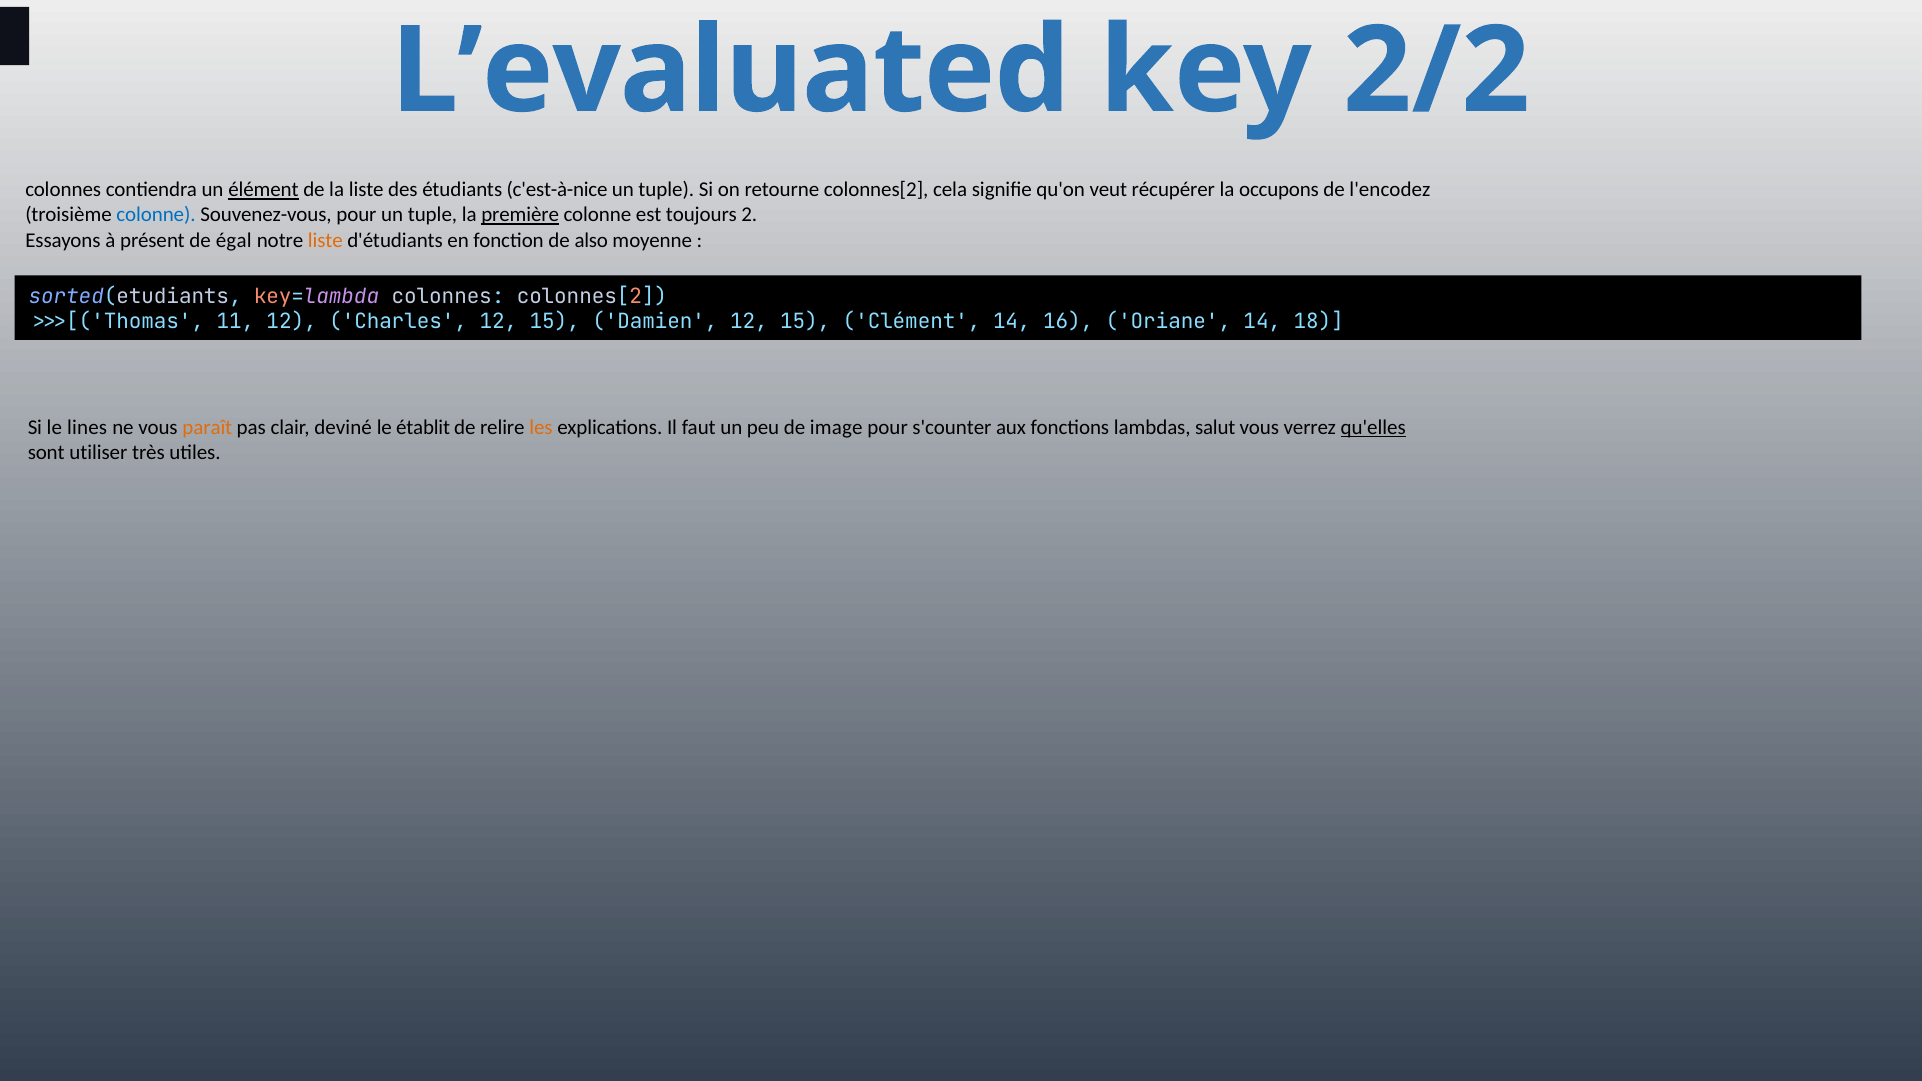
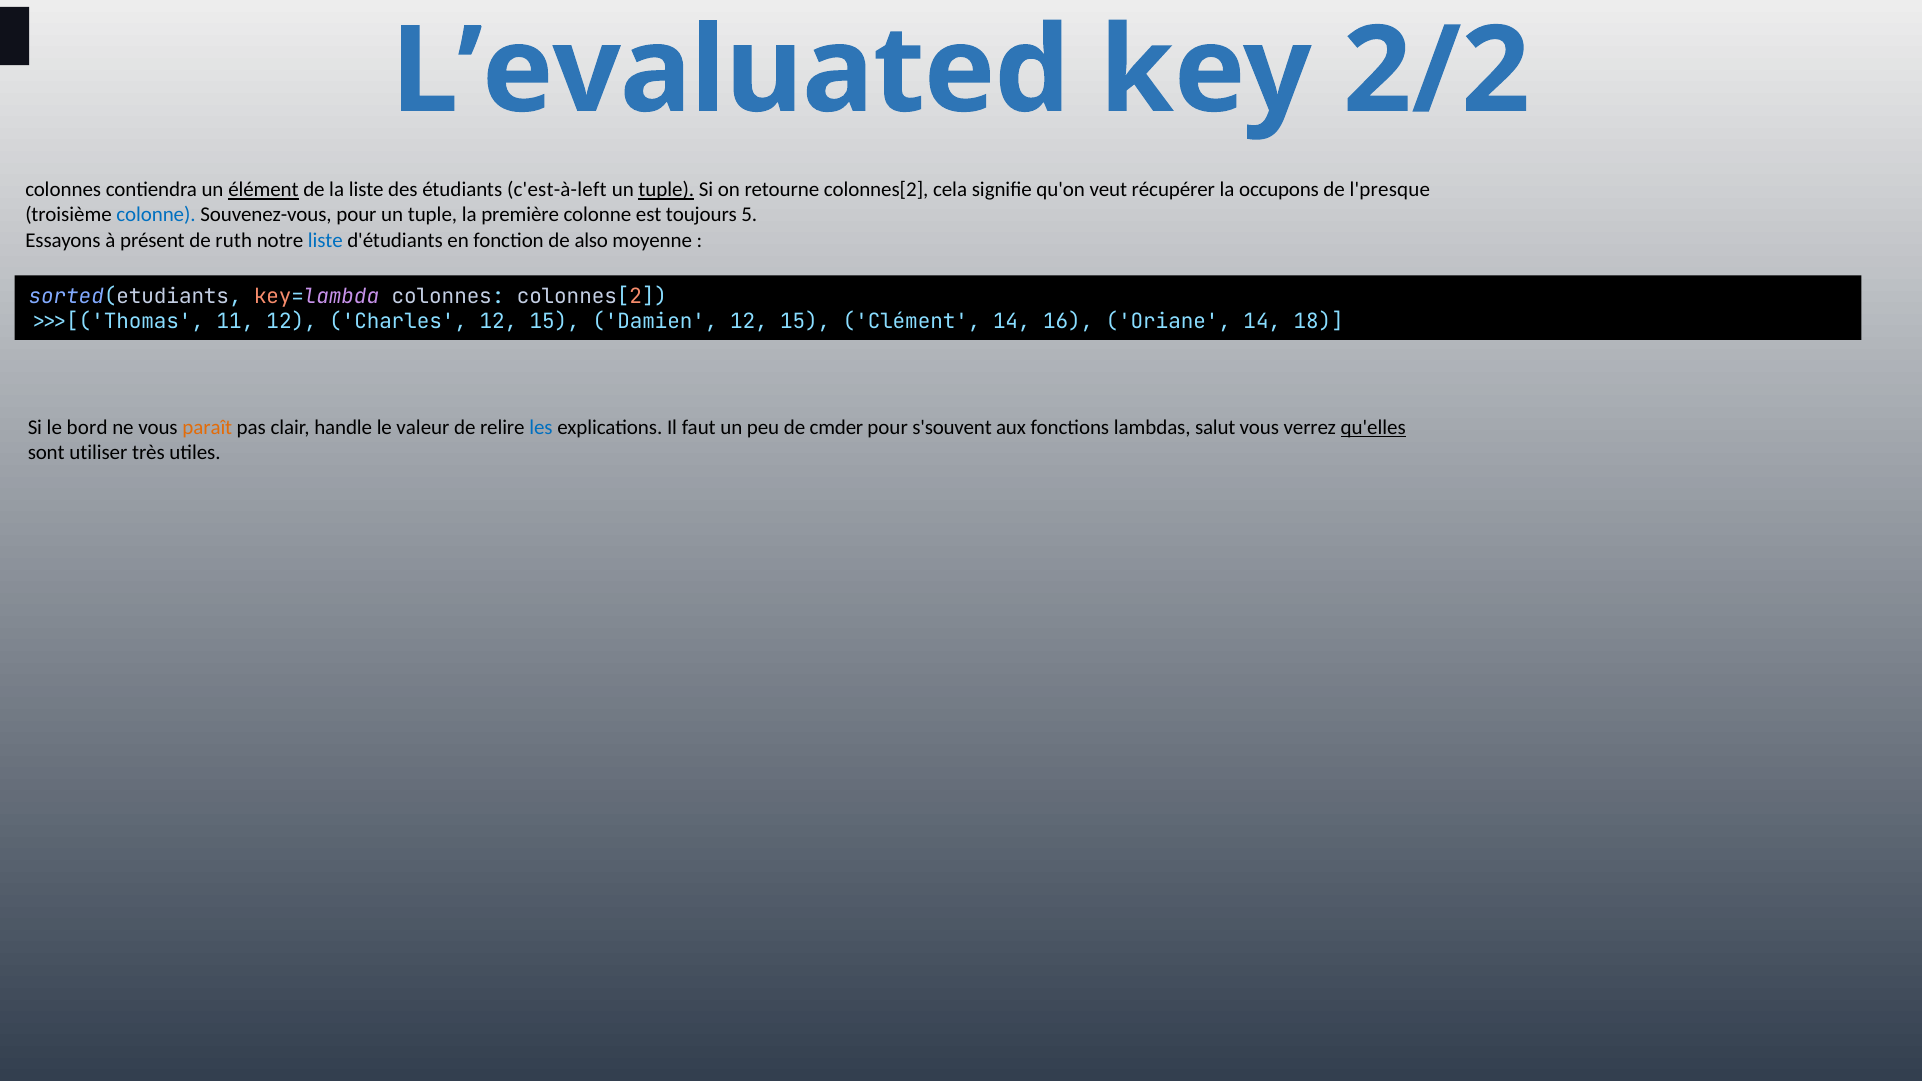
c'est-à-nice: c'est-à-nice -> c'est-à-left (557, 190)
tuple underline: none -> present (666, 190)
l'encodez: l'encodez -> l'presque (1390, 190)
première underline: present -> none (520, 215)
2: 2 -> 5 (749, 215)
égal: égal -> ruth (234, 240)
liste colour: orange -> blue (325, 240)
lines: lines -> bord (87, 428)
deviné: deviné -> handle (343, 428)
établit: établit -> valeur (423, 428)
les colour: orange -> blue (541, 428)
image: image -> cmder (837, 428)
s'counter: s'counter -> s'souvent (952, 428)
